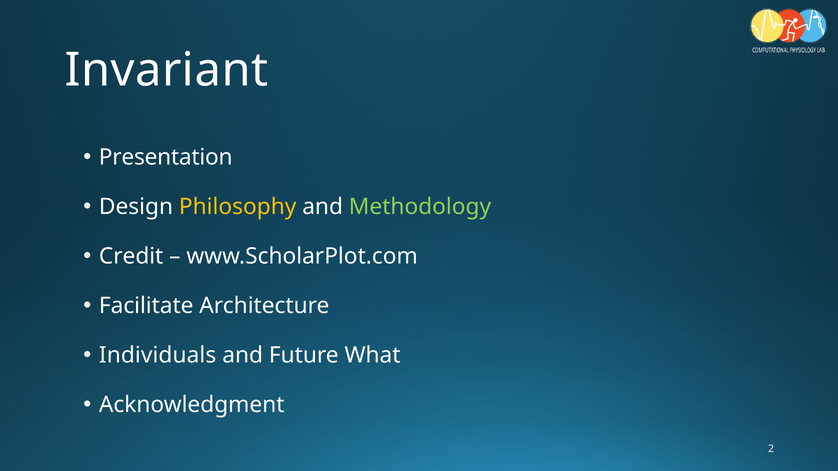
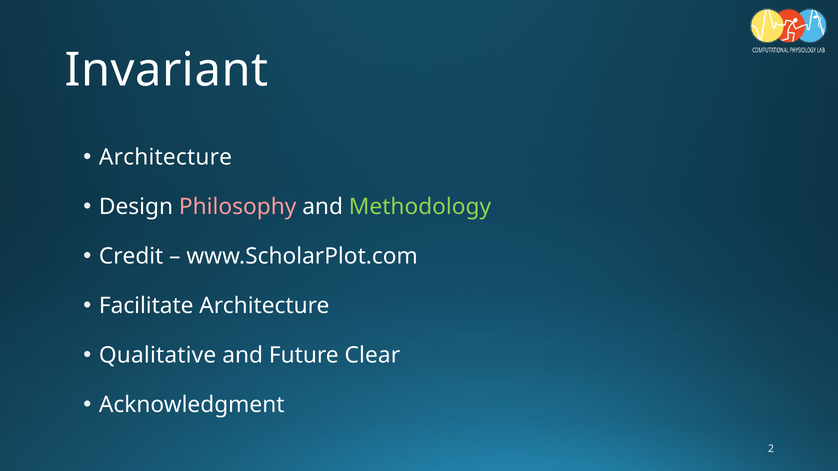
Presentation: Presentation -> Architecture (165, 157)
Philosophy colour: yellow -> pink (238, 207)
Individuals: Individuals -> Qualitative (158, 356)
What: What -> Clear (372, 356)
